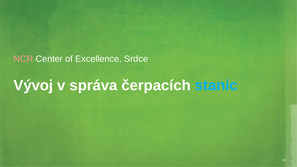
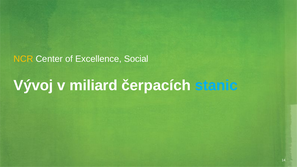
NCR colour: pink -> yellow (23, 59)
Srdce: Srdce -> Social (136, 59)
správa: správa -> miliard (94, 85)
